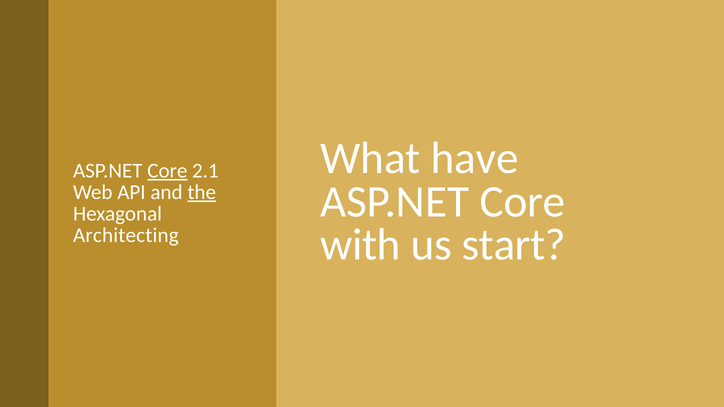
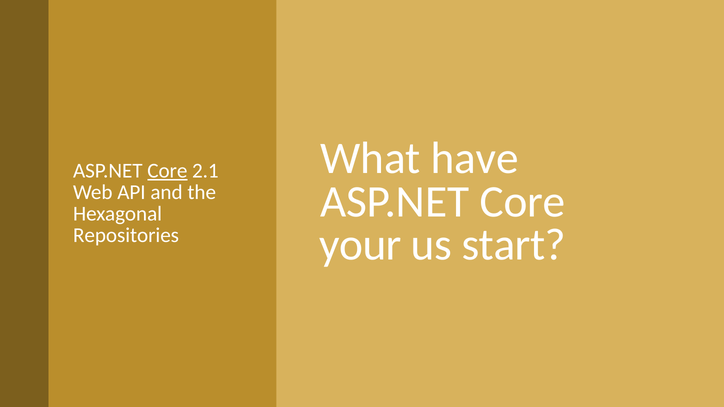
the underline: present -> none (202, 192)
Architecting: Architecting -> Repositories (126, 235)
with: with -> your (360, 245)
